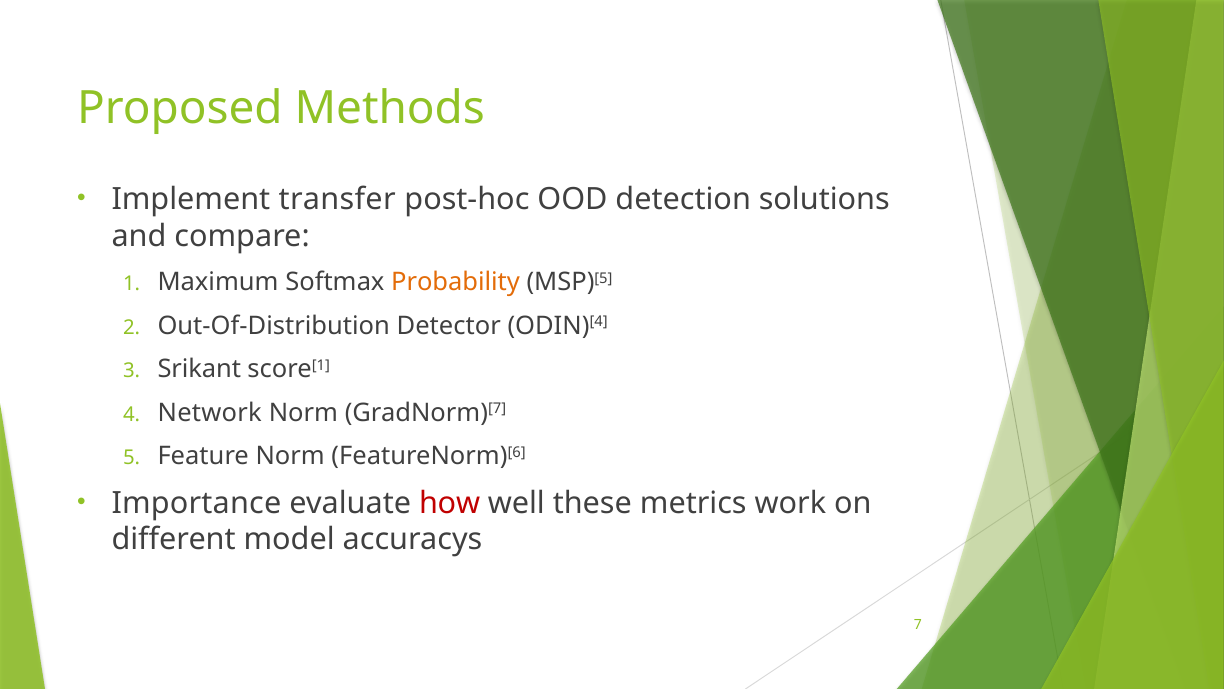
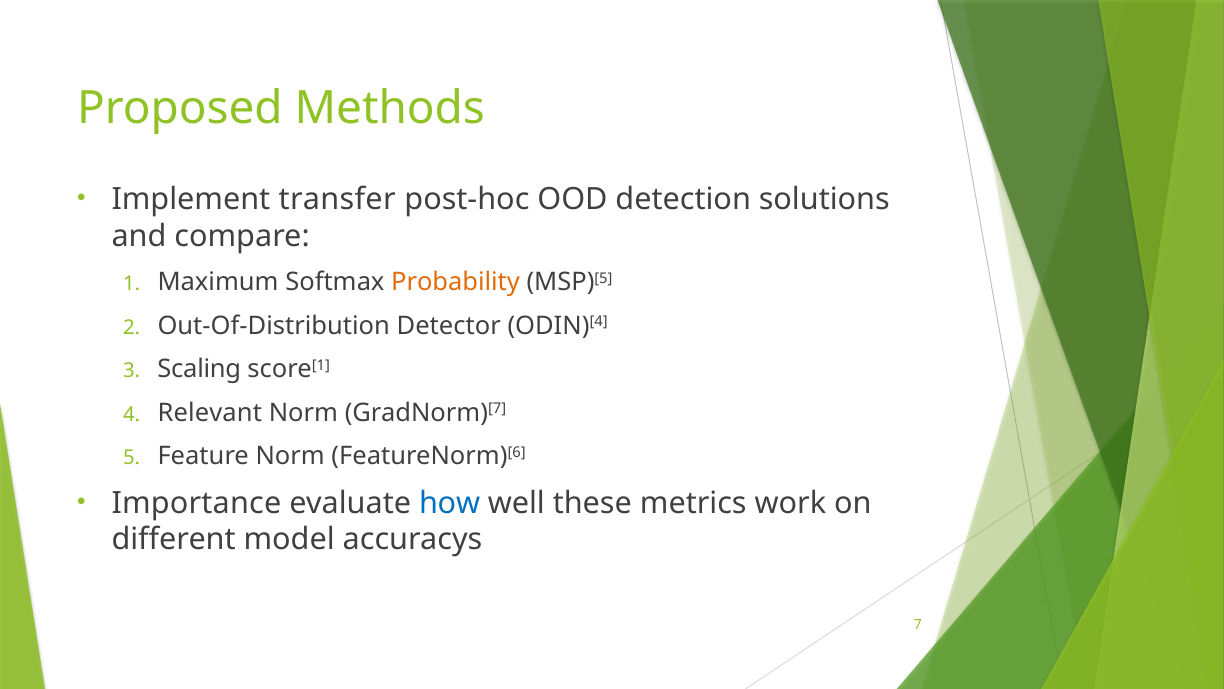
Srikant: Srikant -> Scaling (199, 369)
Network: Network -> Relevant (210, 412)
how colour: red -> blue (450, 503)
